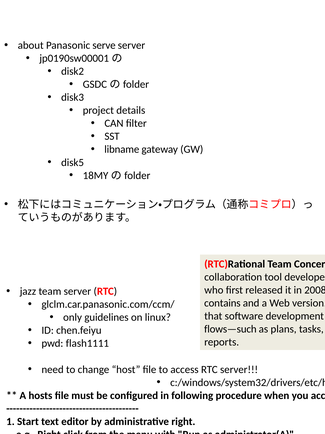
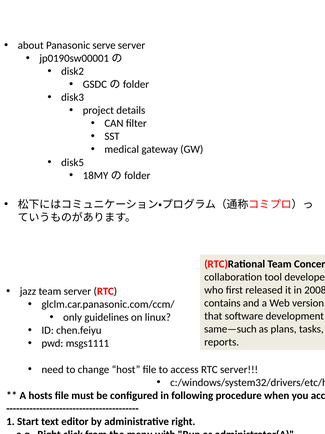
libname: libname -> medical (122, 149)
flows—such: flows—such -> same—such (230, 329)
flash1111: flash1111 -> msgs1111 (87, 343)
